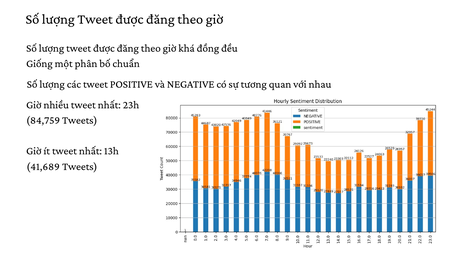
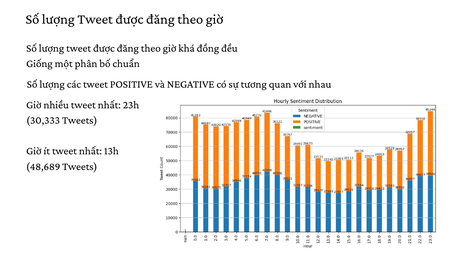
84,759: 84,759 -> 30,333 (43, 120)
41,689: 41,689 -> 48,689 (43, 166)
